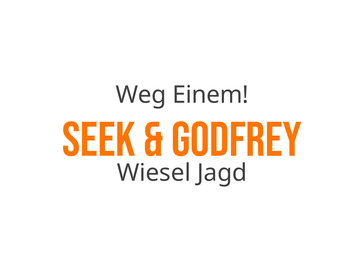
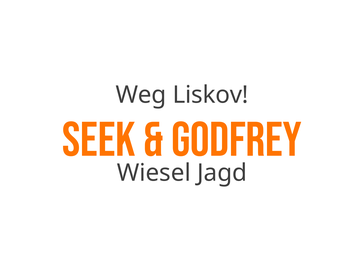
Einem: Einem -> Liskov (211, 95)
